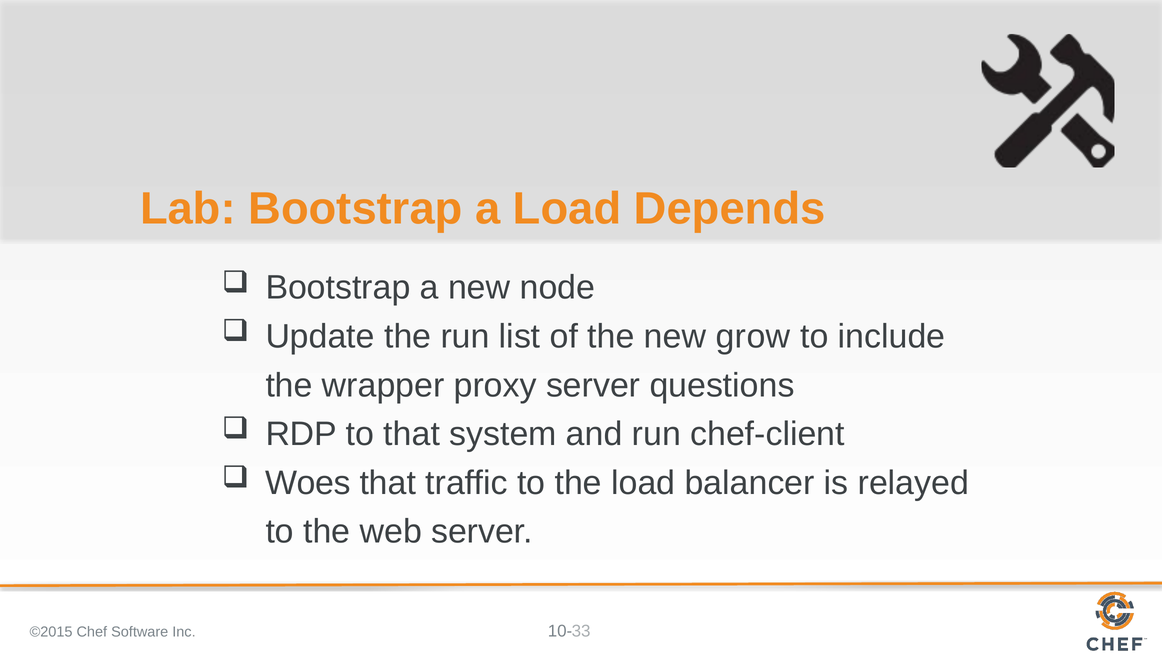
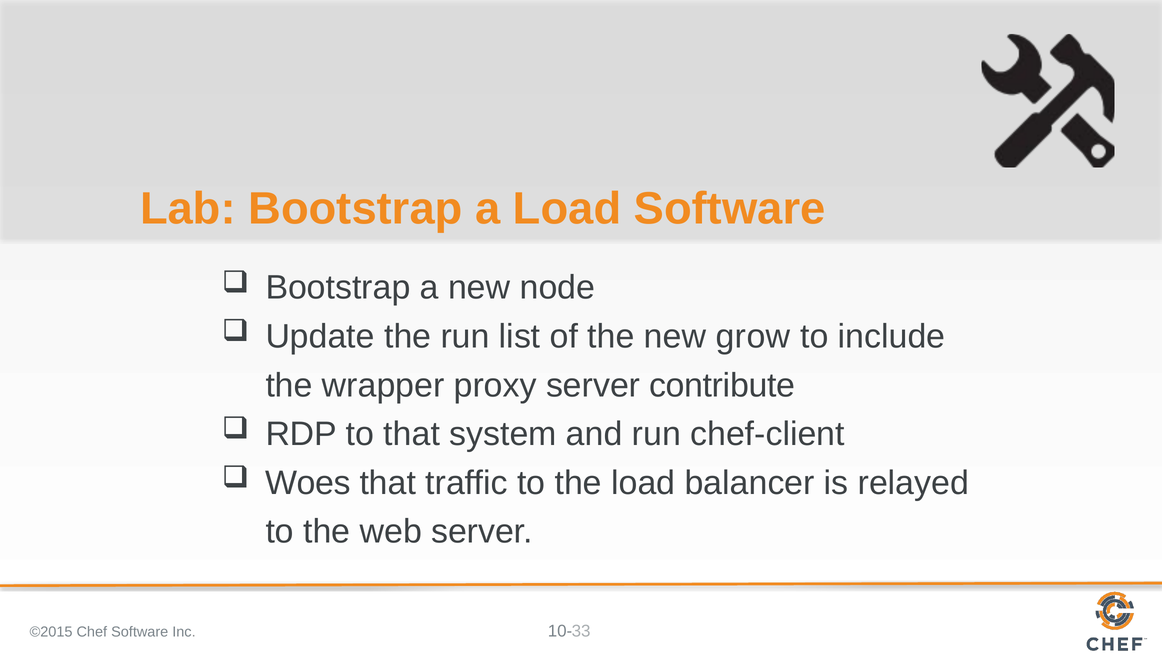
Load Depends: Depends -> Software (730, 209)
questions: questions -> contribute (722, 386)
